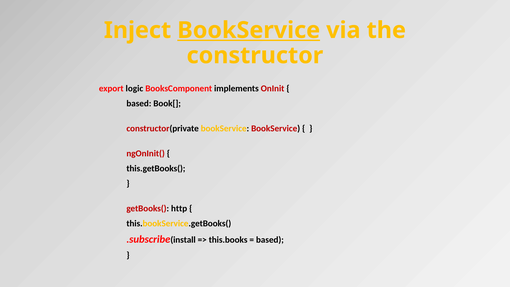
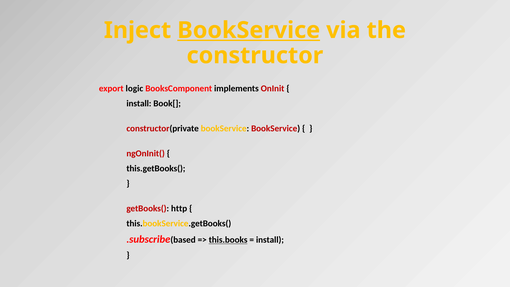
based: based -> install (139, 104)
install: install -> based (183, 240)
this.books underline: none -> present (228, 240)
based: based -> install (270, 240)
